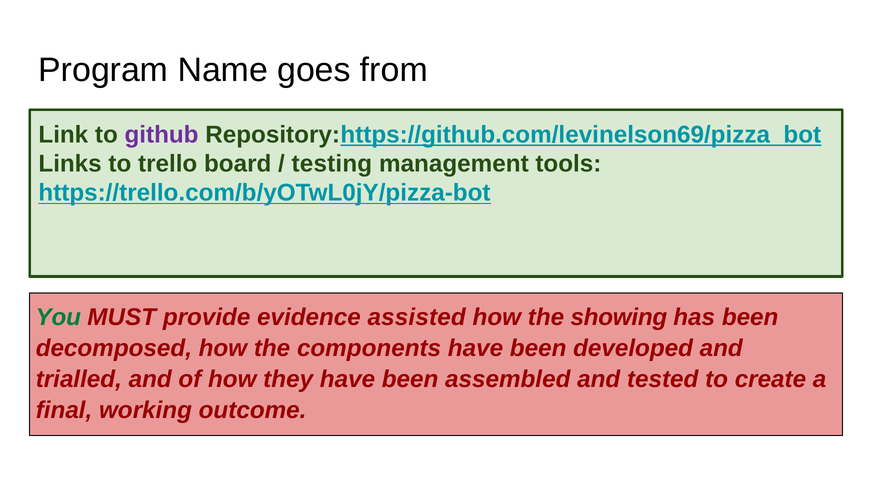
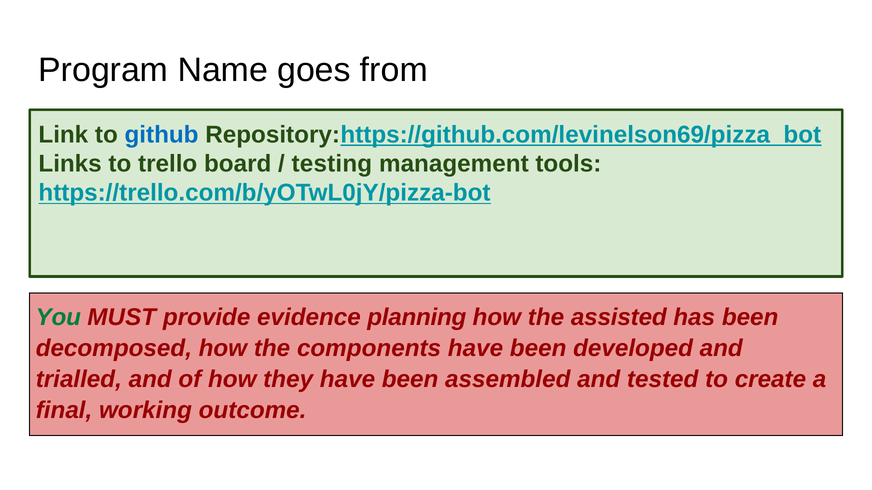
github colour: purple -> blue (162, 135)
assisted: assisted -> planning (417, 318)
showing: showing -> assisted (619, 318)
